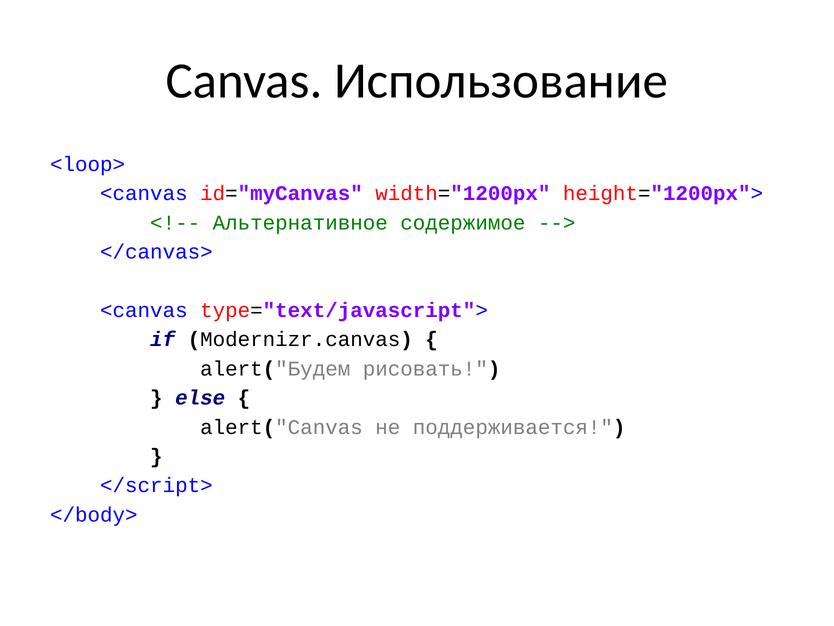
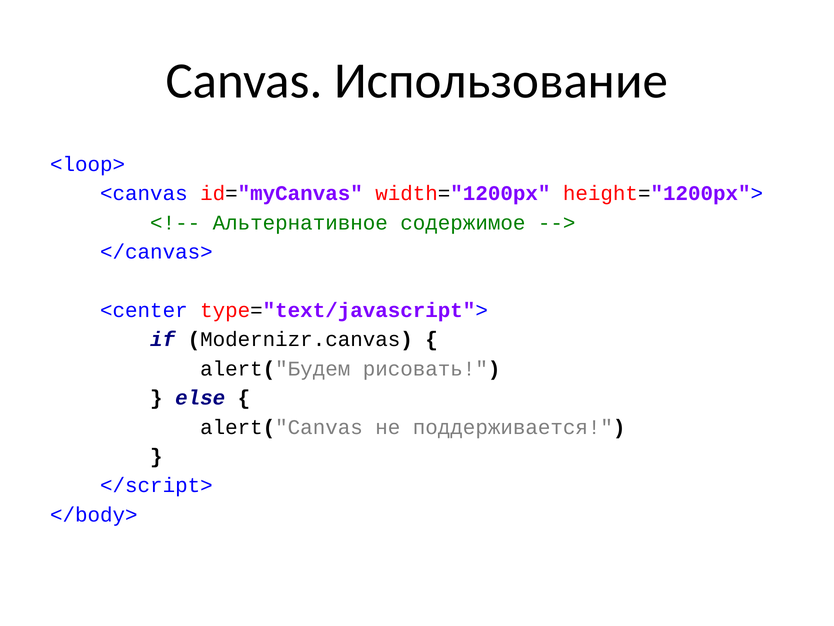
<canvas: <canvas -> <center (144, 310)
